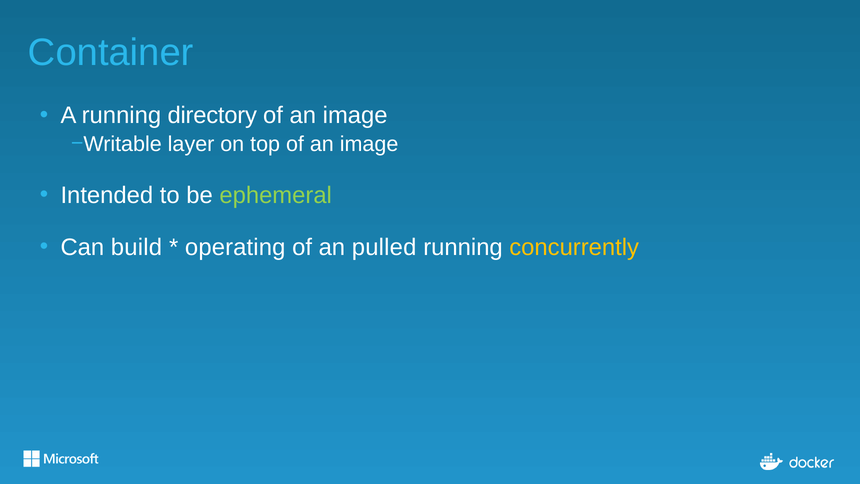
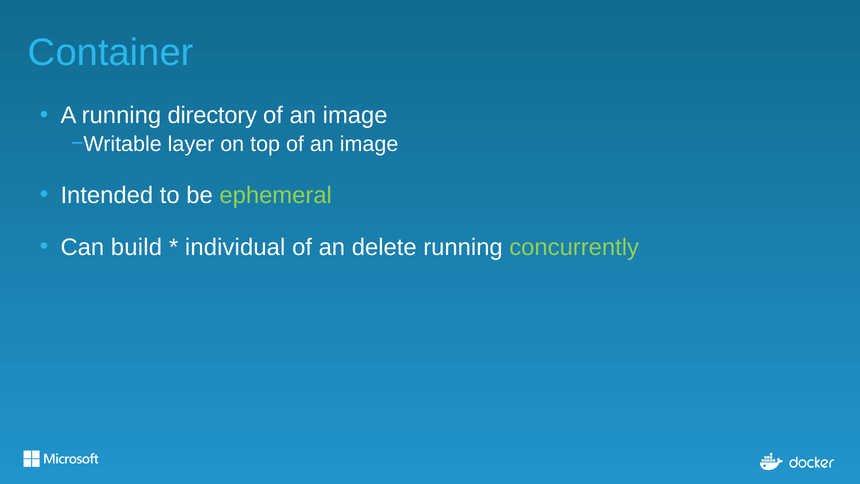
operating: operating -> individual (235, 247)
pulled: pulled -> delete (384, 247)
concurrently colour: yellow -> light green (574, 247)
